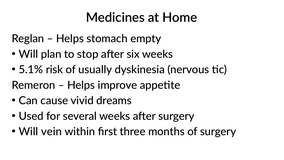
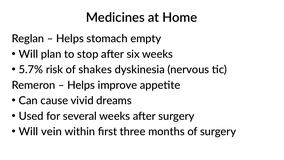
5.1%: 5.1% -> 5.7% (31, 70)
usually: usually -> shakes (95, 70)
